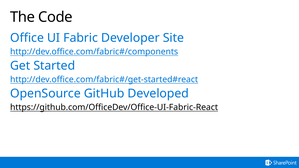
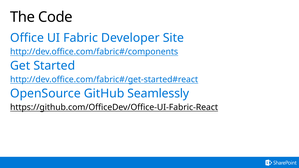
Developed: Developed -> Seamlessly (158, 93)
